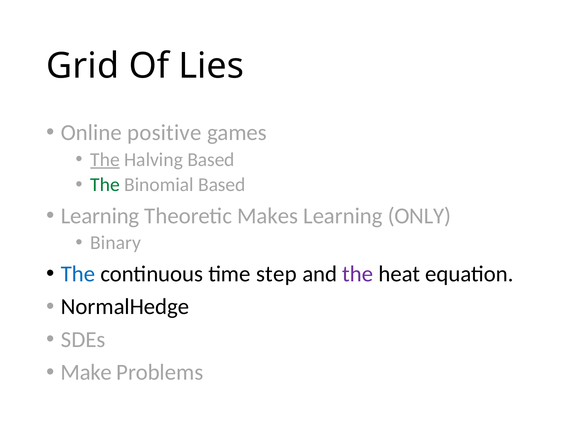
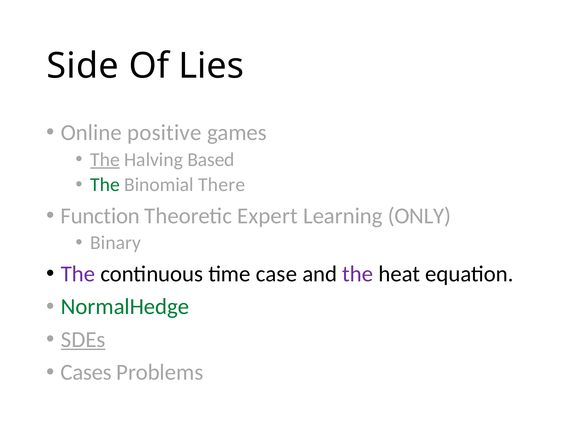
Grid: Grid -> Side (83, 66)
Binomial Based: Based -> There (222, 184)
Learning: Learning -> Function (100, 215)
Makes: Makes -> Expert (267, 215)
The colour: blue -> purple (78, 273)
step: step -> case (276, 273)
NormalHedge colour: black -> green (125, 306)
SDEs underline: none -> present (83, 339)
Make: Make -> Cases (86, 372)
